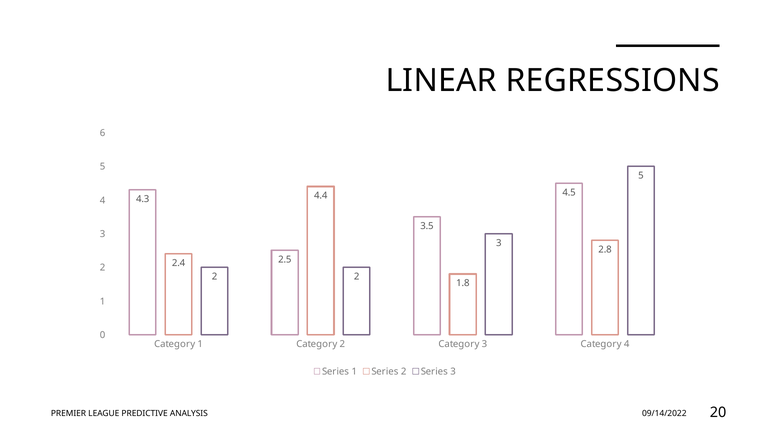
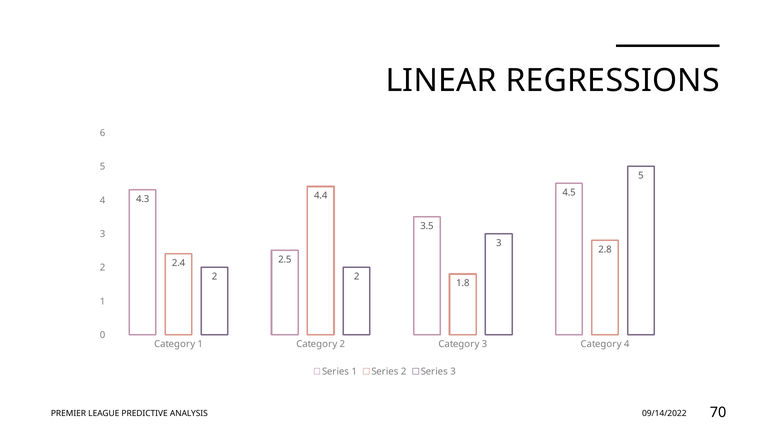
20: 20 -> 70 (718, 413)
